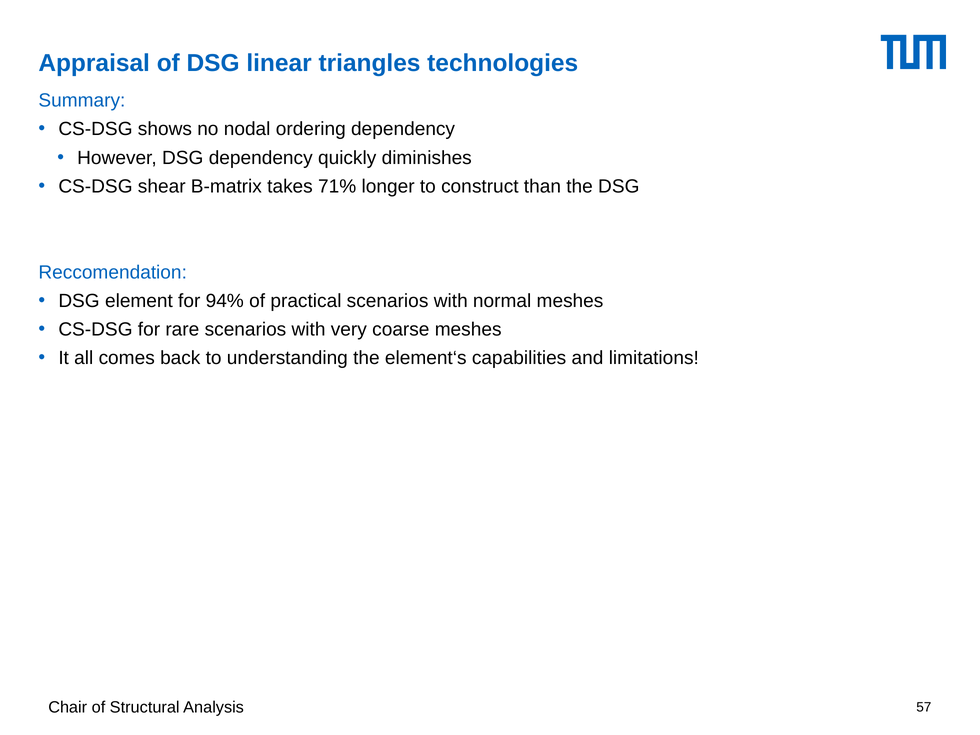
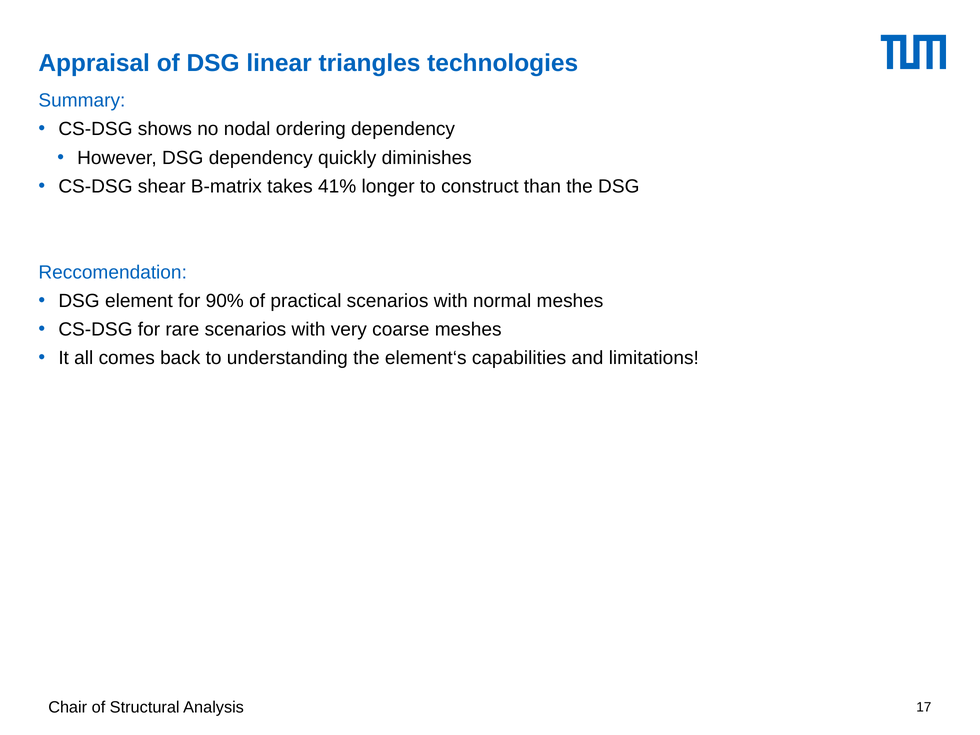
71%: 71% -> 41% (337, 186)
94%: 94% -> 90% (225, 301)
57: 57 -> 17 (924, 707)
